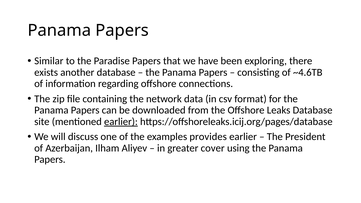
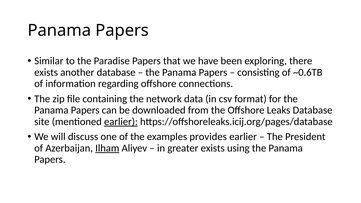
~4.6TB: ~4.6TB -> ~0.6TB (308, 72)
Ilham underline: none -> present (107, 148)
greater cover: cover -> exists (213, 148)
